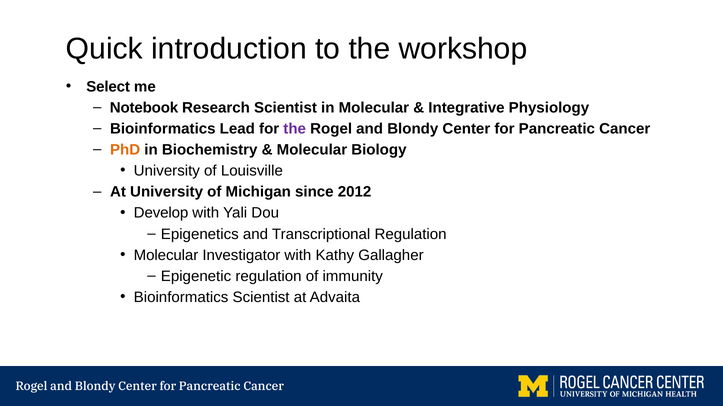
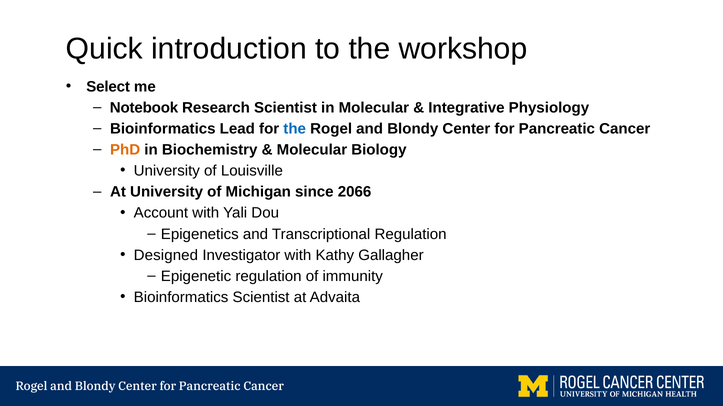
the colour: purple -> blue (295, 129)
2012: 2012 -> 2066 (355, 192)
Develop: Develop -> Account (161, 213)
Molecular: Molecular -> Designed (166, 256)
